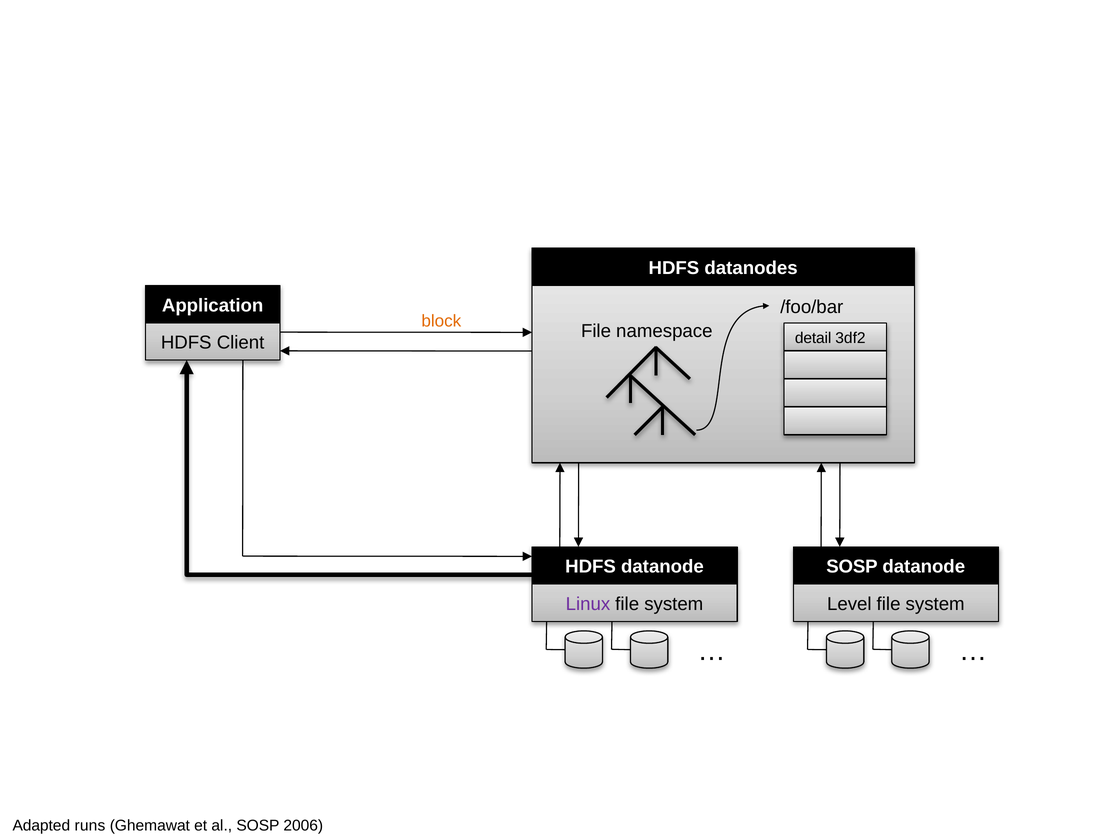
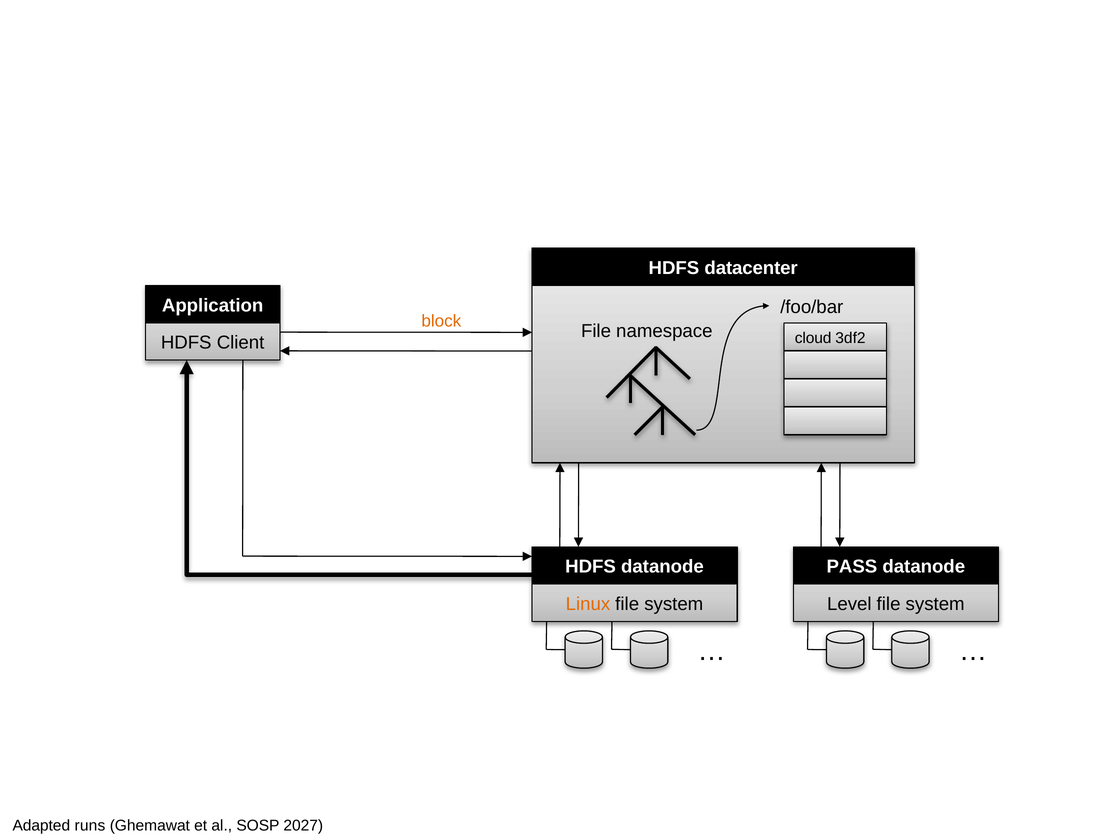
datanodes: datanodes -> datacenter (751, 268)
detail: detail -> cloud (813, 338)
SOSP: SOSP -> PASS (852, 567)
Linux colour: purple -> orange (588, 604)
2006: 2006 -> 2027 (303, 826)
